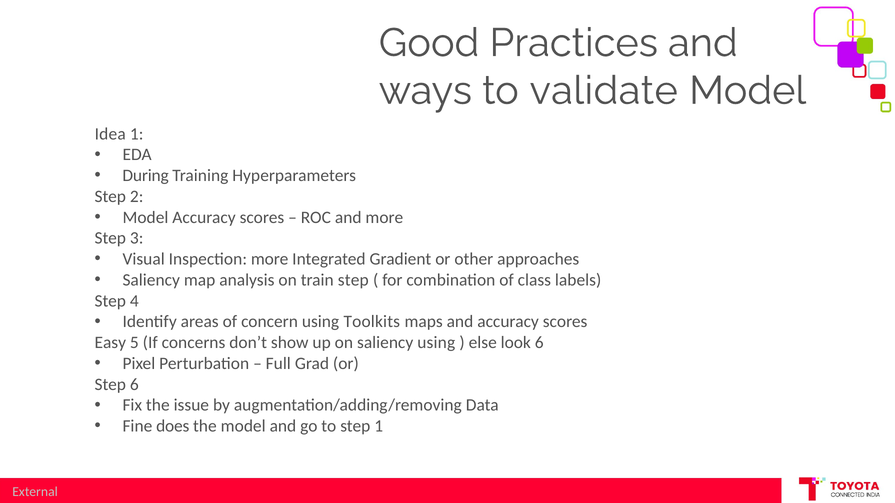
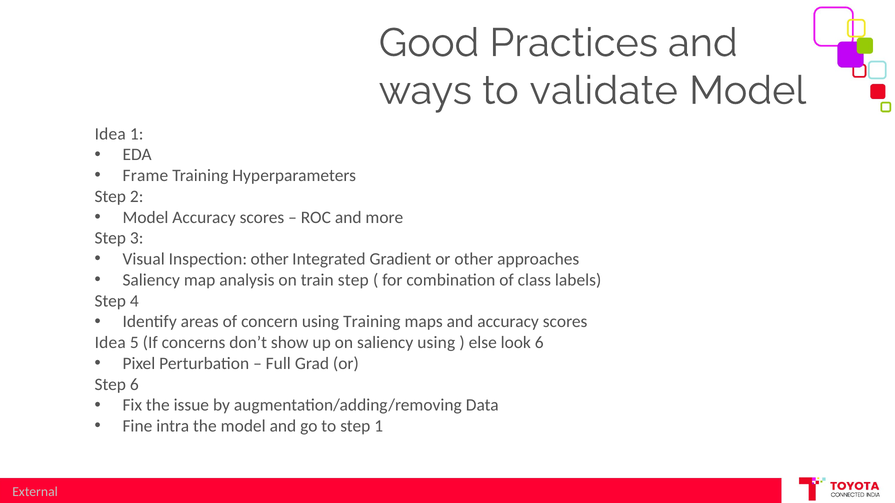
During: During -> Frame (145, 176)
Inspection more: more -> other (270, 259)
using Toolkits: Toolkits -> Training (372, 322)
Easy: Easy -> Idea (110, 343)
does: does -> intra (173, 426)
